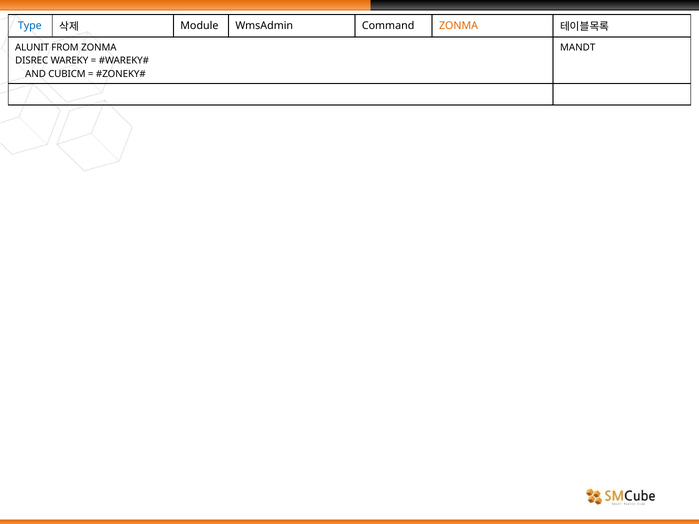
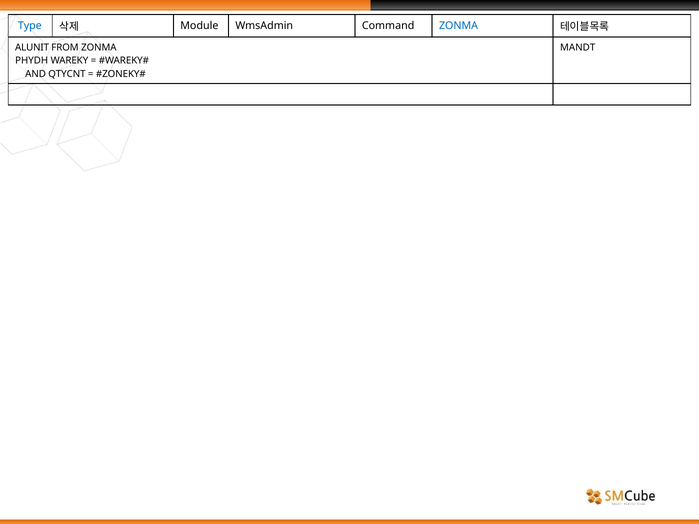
ZONMA colour: orange -> blue (459, 26)
DISREC: DISREC -> PHYDH (32, 61)
CUBICM: CUBICM -> QTYCNT (67, 74)
